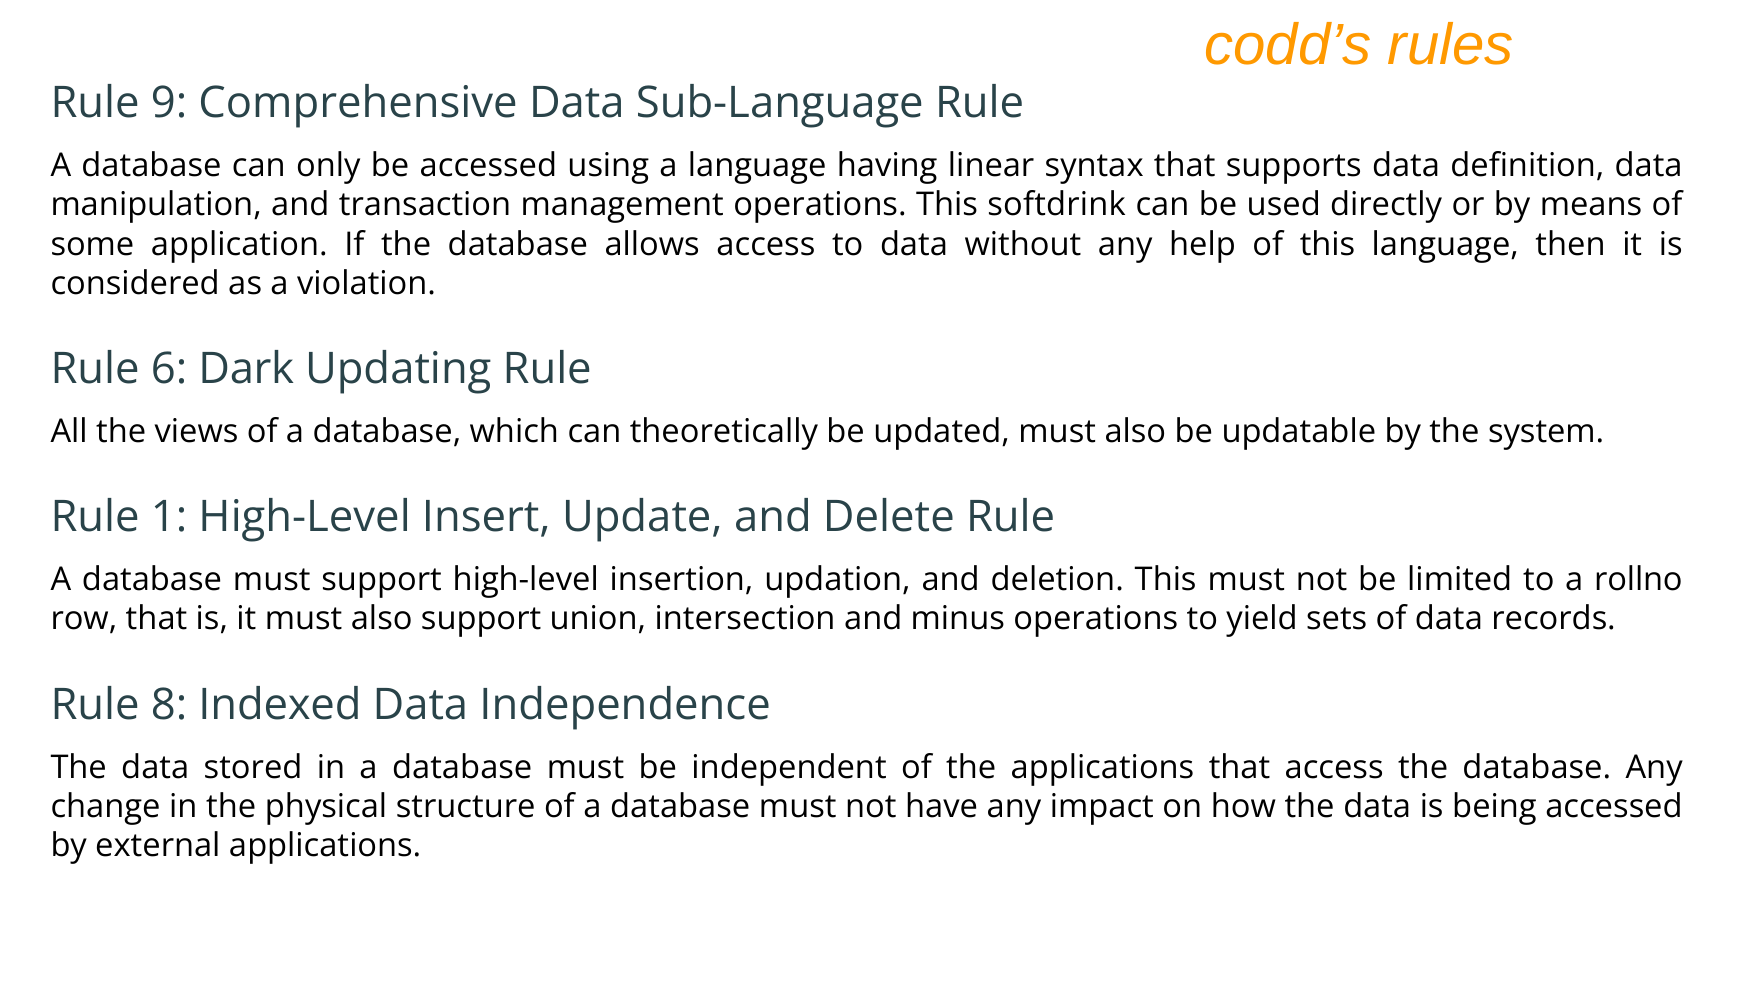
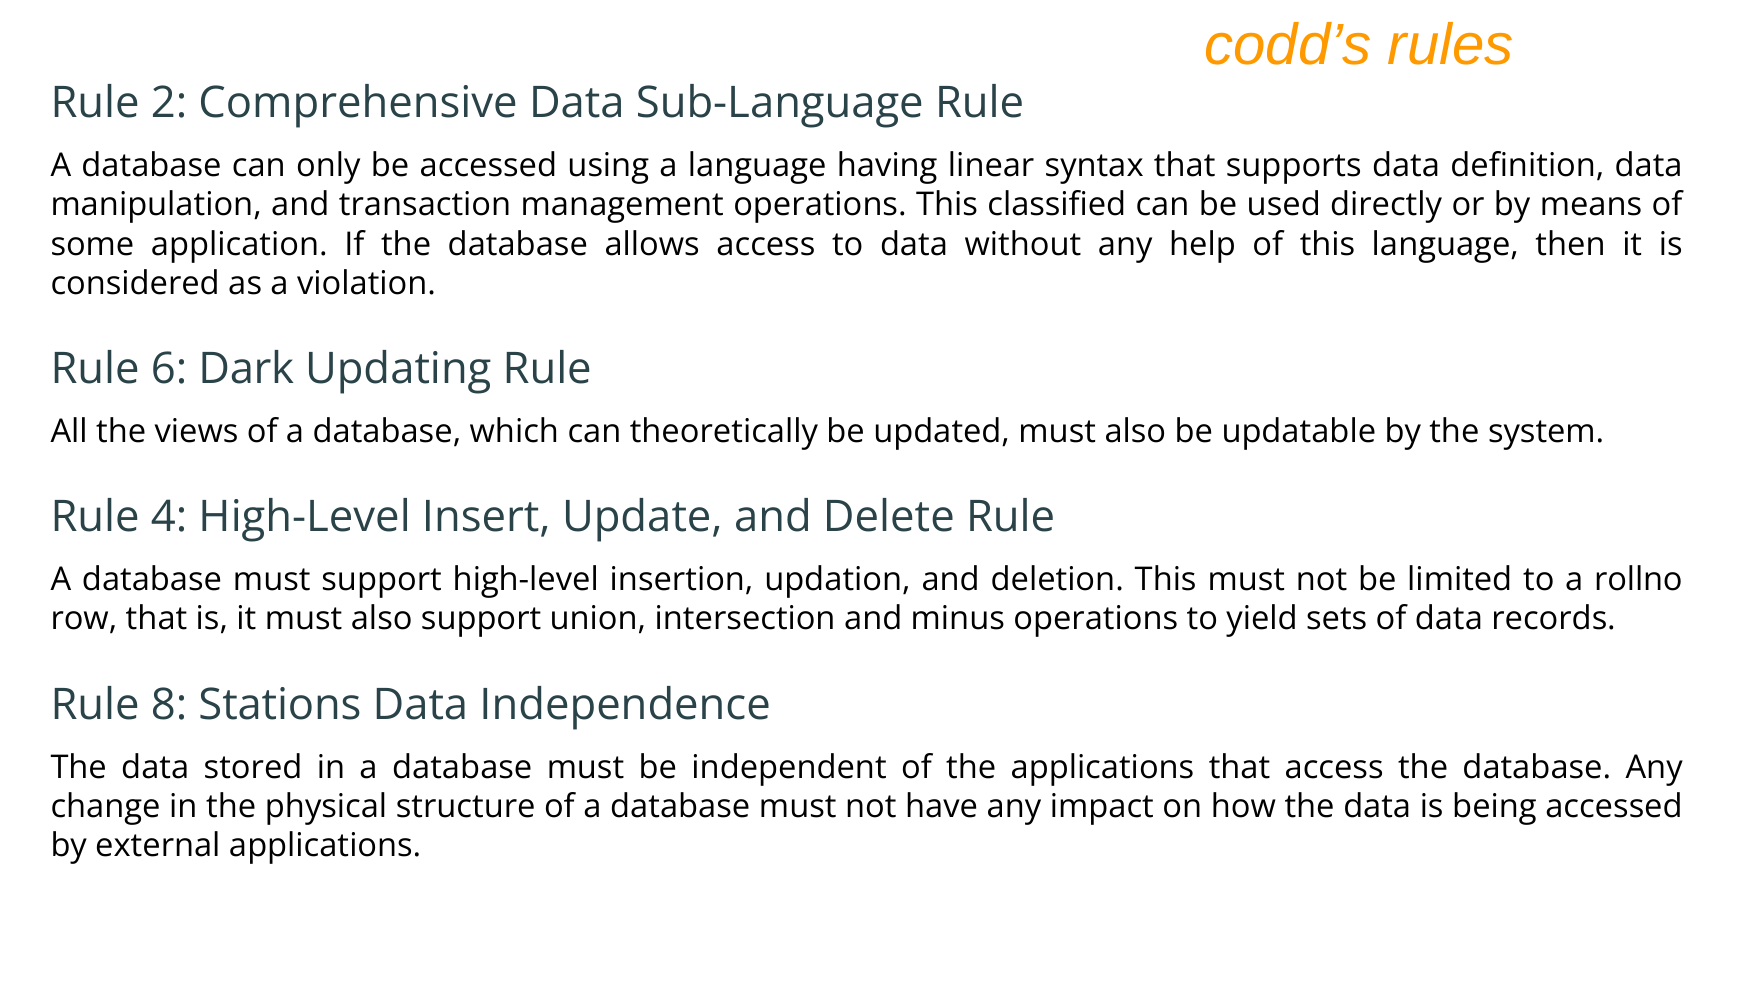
9: 9 -> 2 (169, 103)
softdrink: softdrink -> classified (1057, 205)
1: 1 -> 4 (169, 518)
Indexed: Indexed -> Stations (280, 705)
